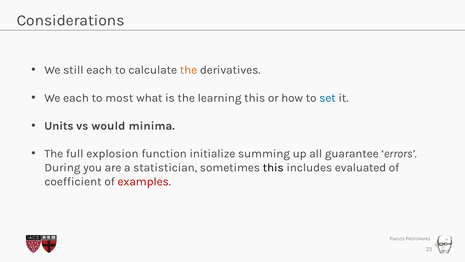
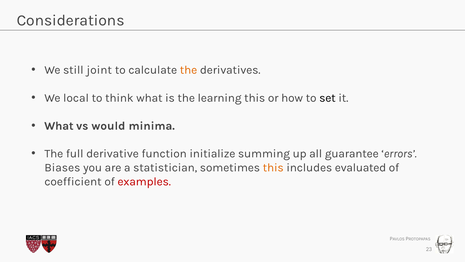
still each: each -> joint (99, 70)
We each: each -> local (76, 98)
most: most -> think (119, 98)
set colour: blue -> black (327, 98)
Units: Units -> What (59, 126)
explosion: explosion -> derivative (113, 154)
During: During -> Biases (62, 167)
this colour: black -> orange (273, 167)
